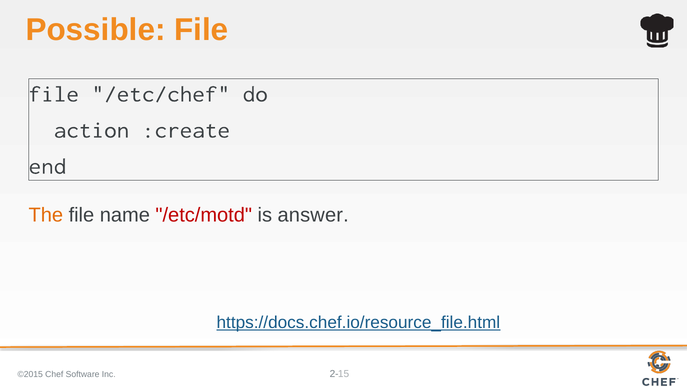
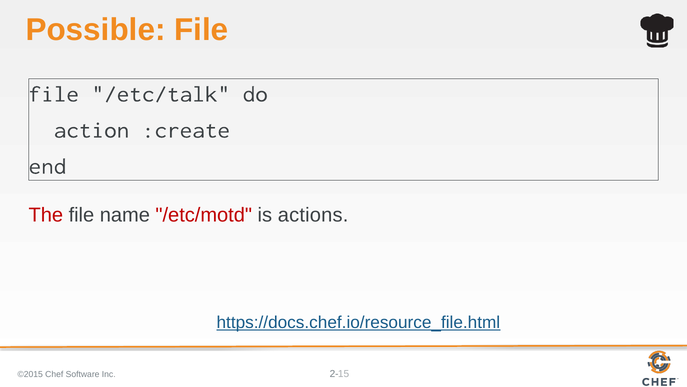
/etc/chef: /etc/chef -> /etc/talk (161, 94)
The colour: orange -> red (46, 215)
answer: answer -> actions (313, 215)
